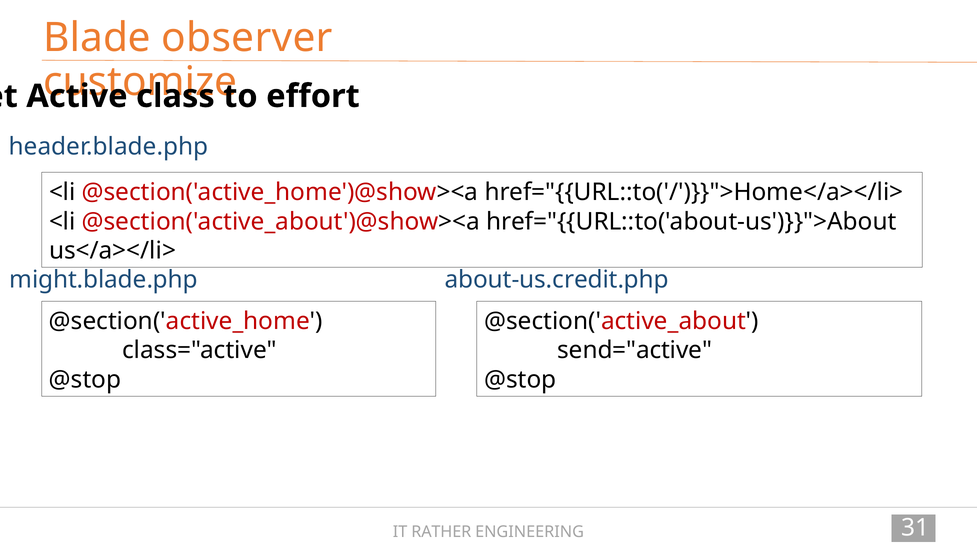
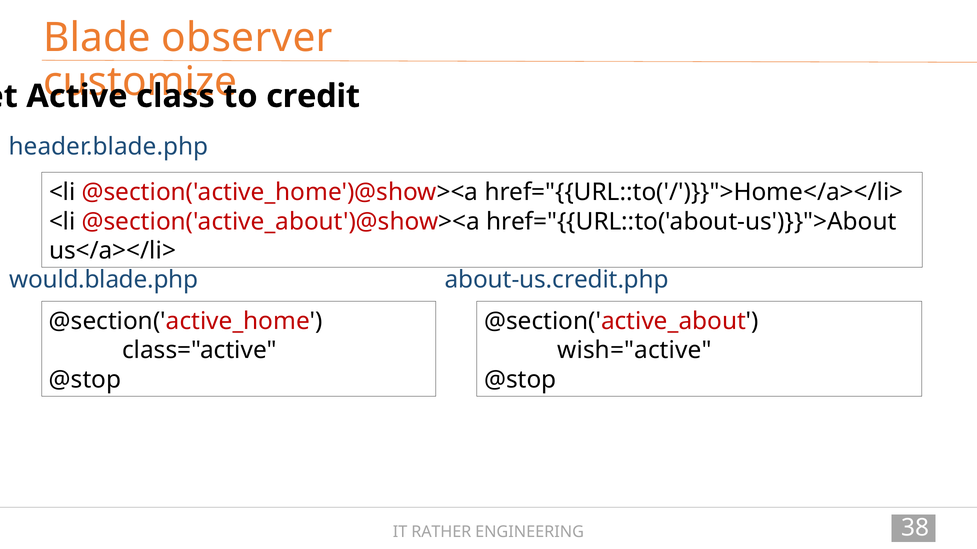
effort: effort -> credit (313, 96)
might.blade.php: might.blade.php -> would.blade.php (104, 280)
send="active: send="active -> wish="active (635, 351)
31: 31 -> 38 (915, 528)
